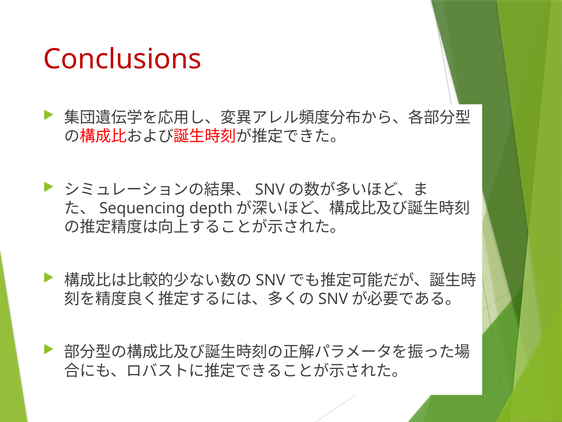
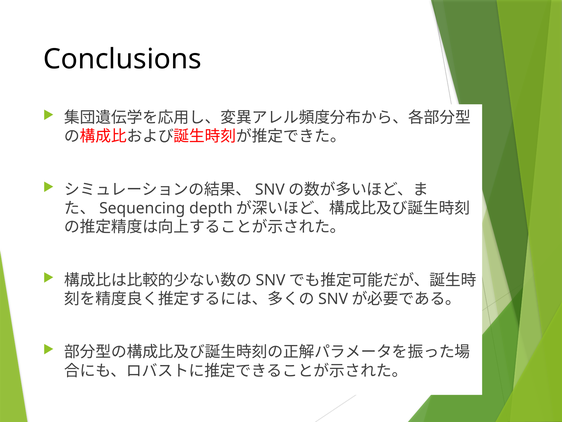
Conclusions colour: red -> black (122, 59)
